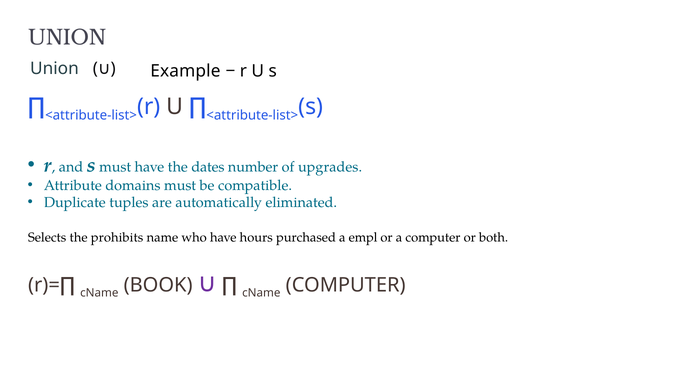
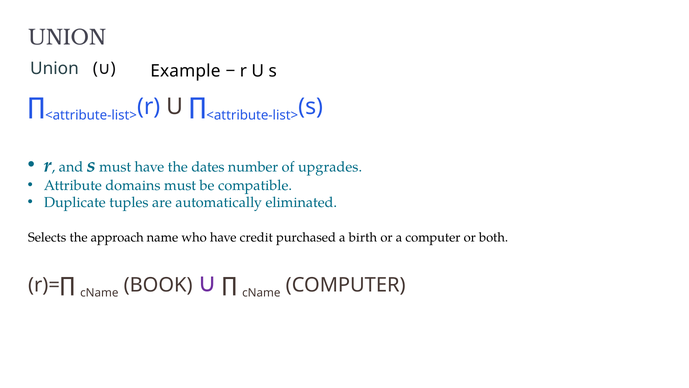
prohibits: prohibits -> approach (117, 237)
hours: hours -> credit (256, 237)
empl: empl -> birth (363, 237)
